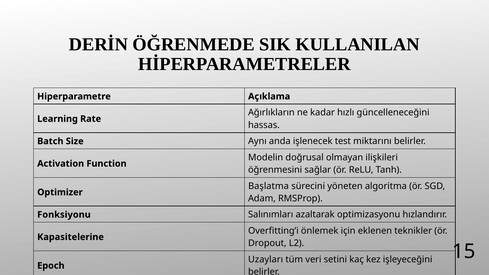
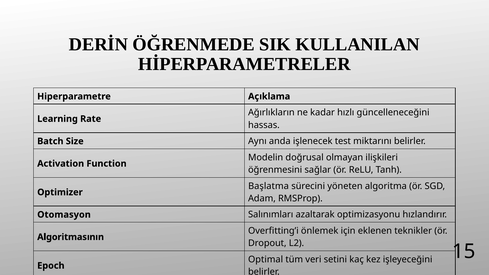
Fonksiyonu: Fonksiyonu -> Otomasyon (64, 215)
Kapasitelerine: Kapasitelerine -> Algoritmasının (71, 237)
Uzayları: Uzayları -> Optimal (266, 259)
